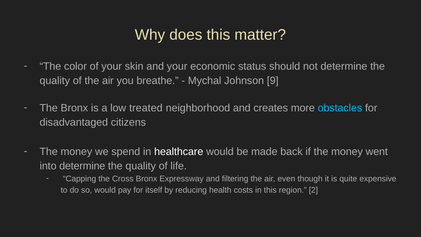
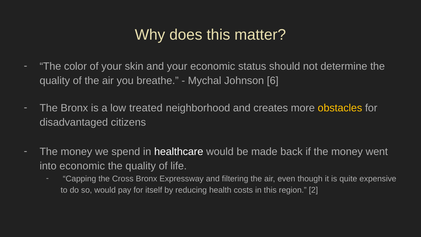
9: 9 -> 6 (273, 81)
obstacles colour: light blue -> yellow (340, 108)
into determine: determine -> economic (82, 166)
